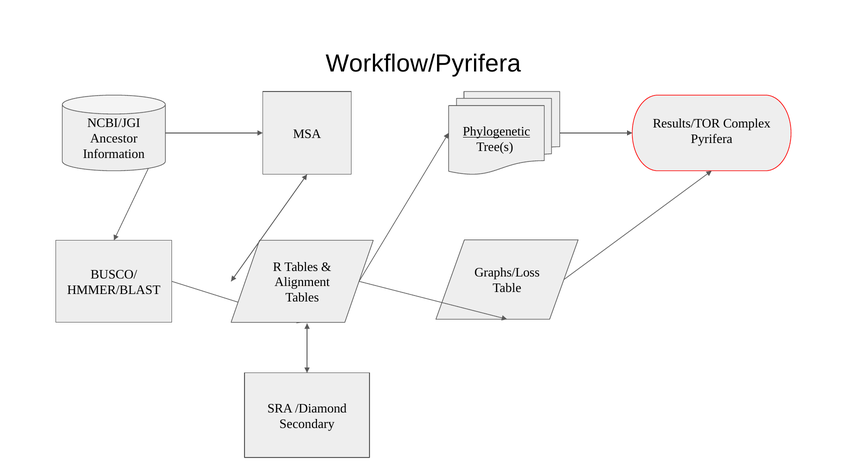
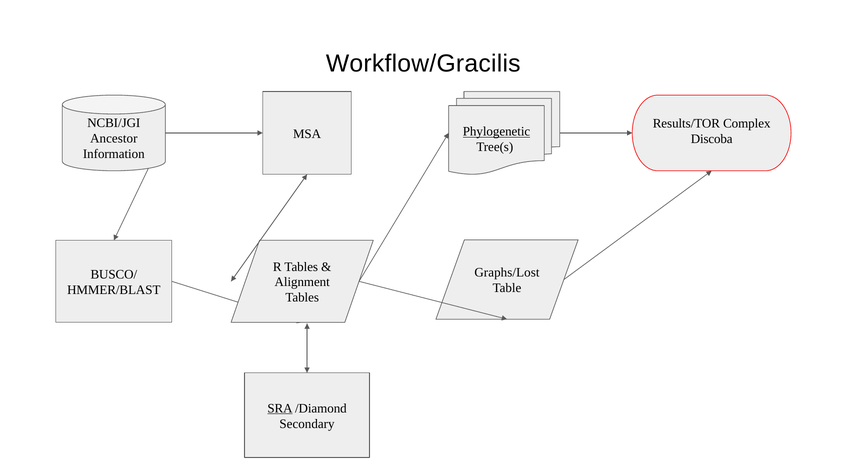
Workflow/Pyrifera: Workflow/Pyrifera -> Workflow/Gracilis (423, 63)
Pyrifera: Pyrifera -> Discoba (712, 139)
Graphs/Loss: Graphs/Loss -> Graphs/Lost (507, 273)
SRA underline: none -> present (280, 409)
